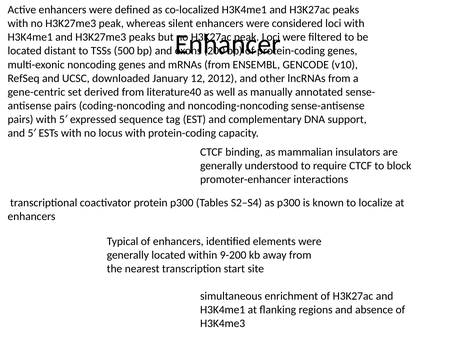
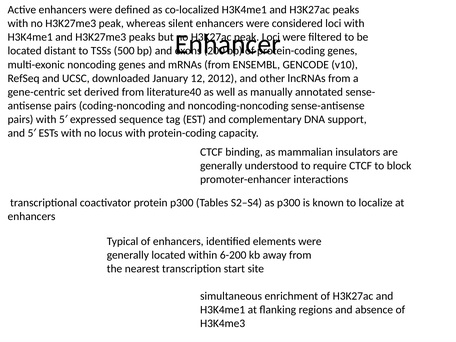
9-200: 9-200 -> 6-200 (233, 255)
